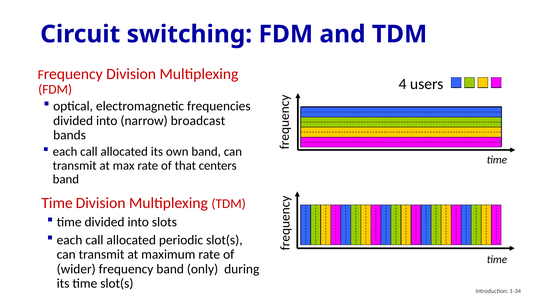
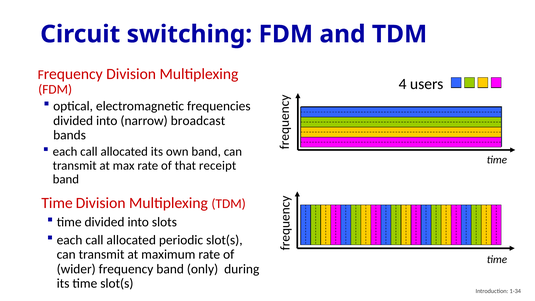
centers: centers -> receipt (218, 165)
